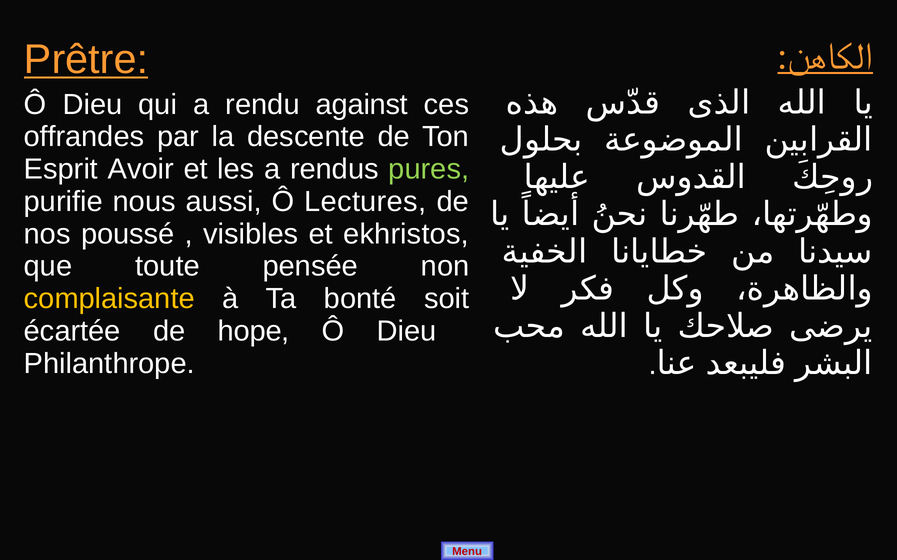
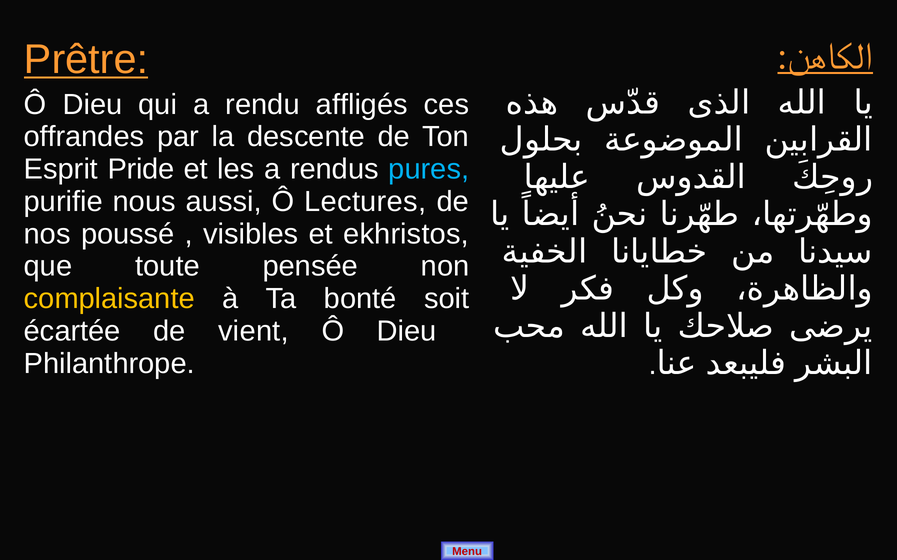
against: against -> affligés (362, 105)
Avoir: Avoir -> Pride (141, 169)
pures colour: light green -> light blue (429, 169)
hope: hope -> vient (253, 331)
